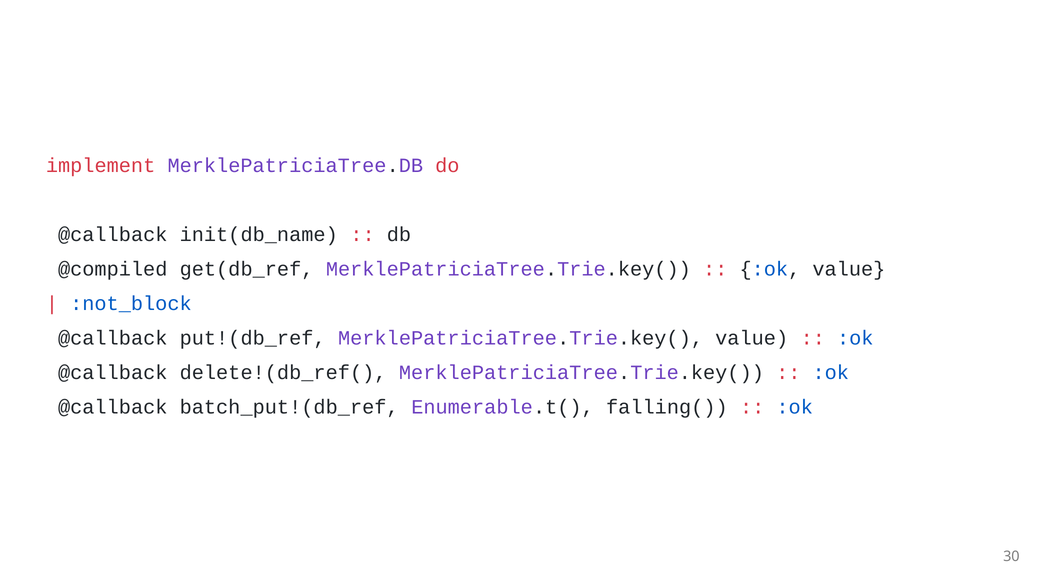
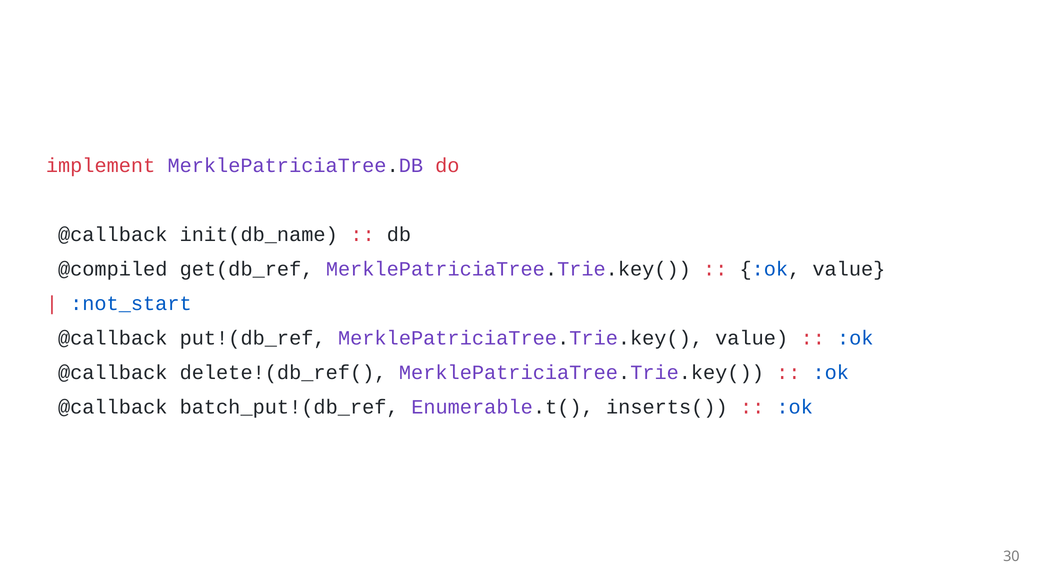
:not_block: :not_block -> :not_start (131, 303)
falling(: falling( -> inserts( (667, 407)
